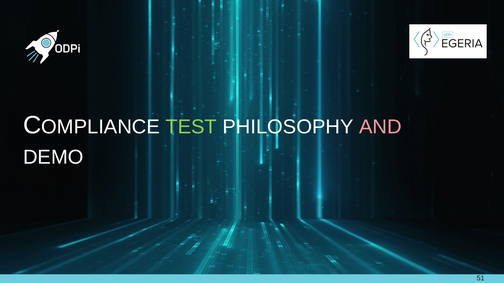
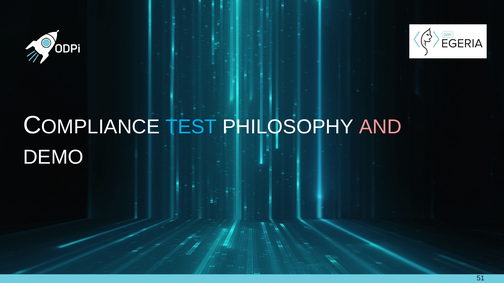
TEST colour: light green -> light blue (191, 127)
